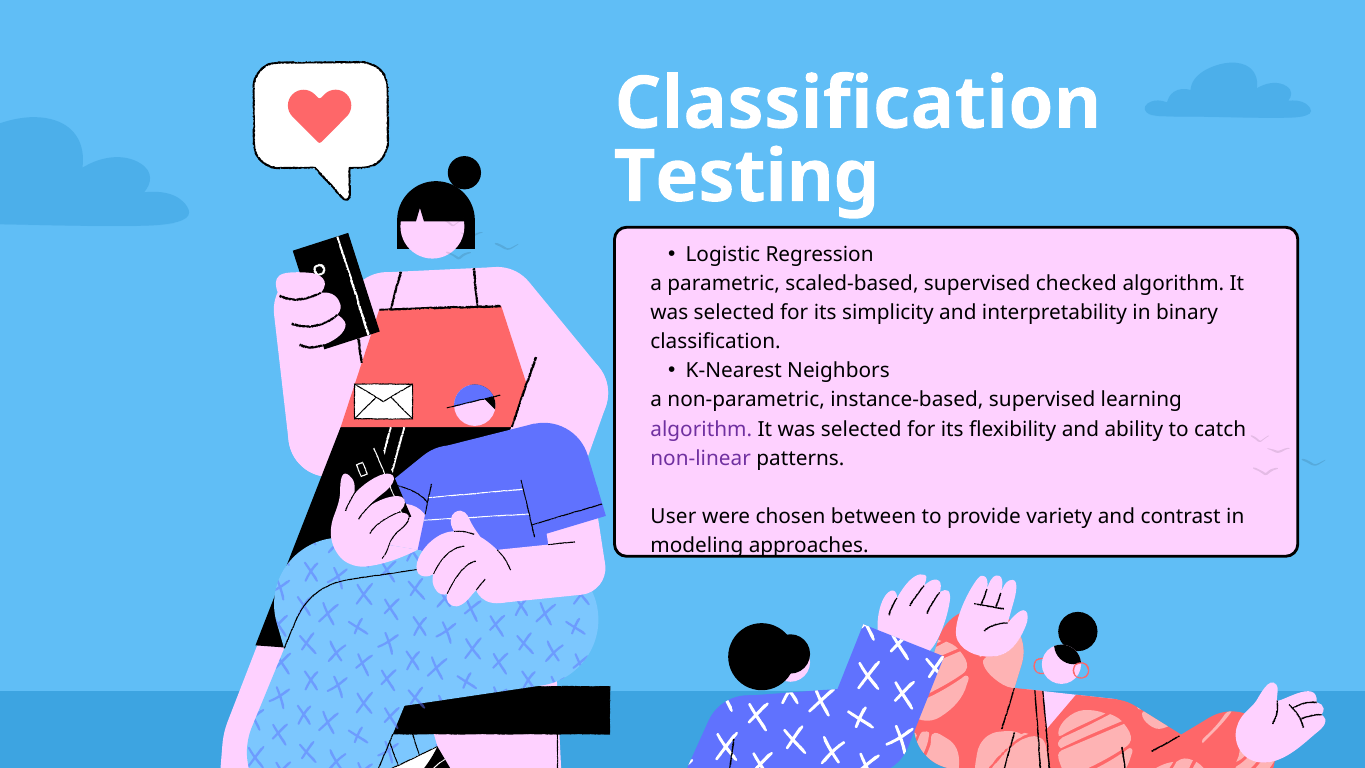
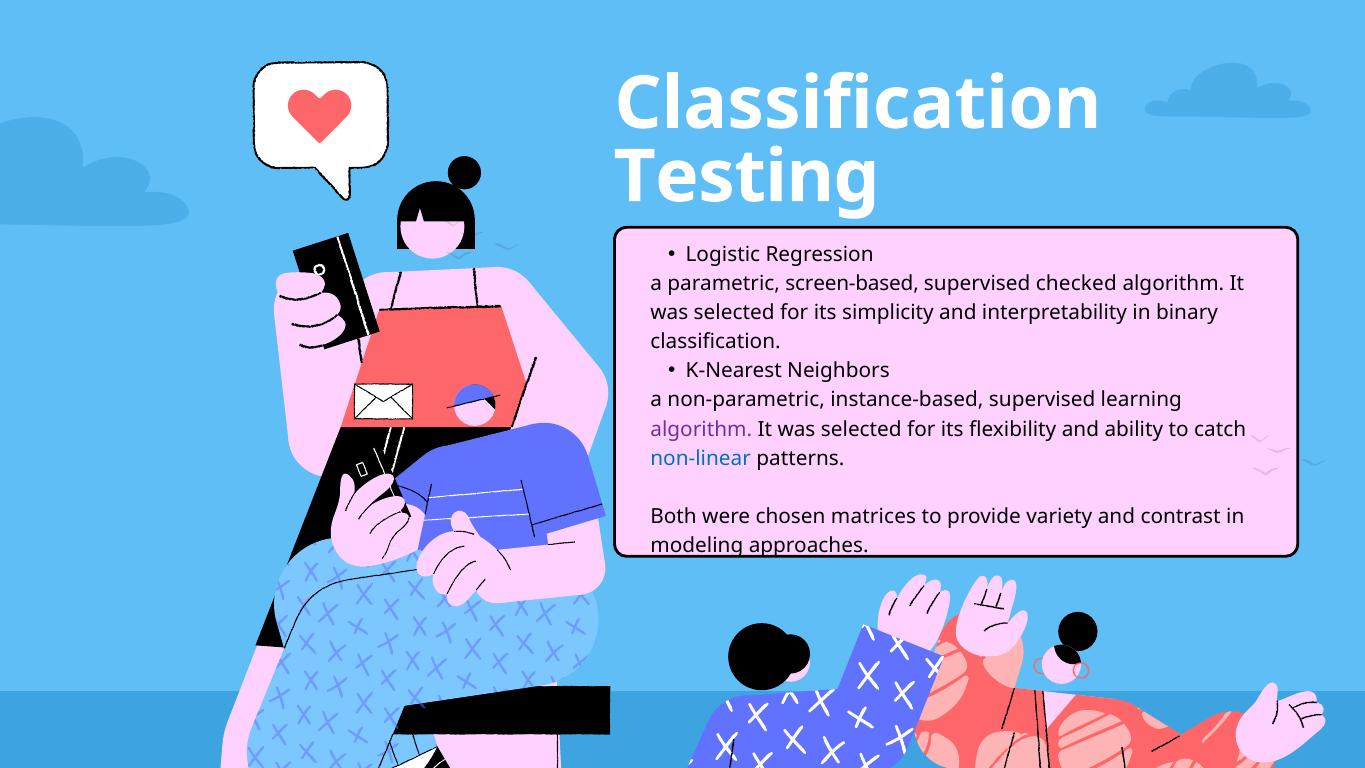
scaled-based: scaled-based -> screen-based (852, 284)
non-linear colour: purple -> blue (701, 458)
User: User -> Both (674, 516)
between: between -> matrices (874, 516)
